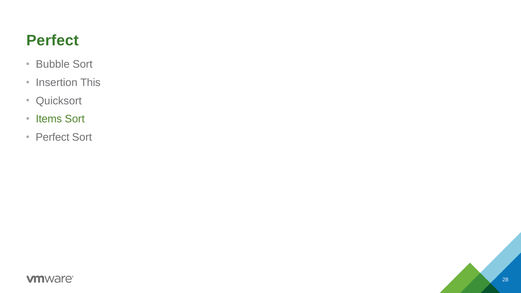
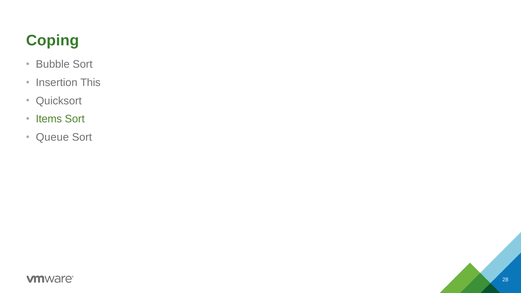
Perfect: Perfect -> Coping (53, 41)
Perfect: Perfect -> Queue (52, 137)
